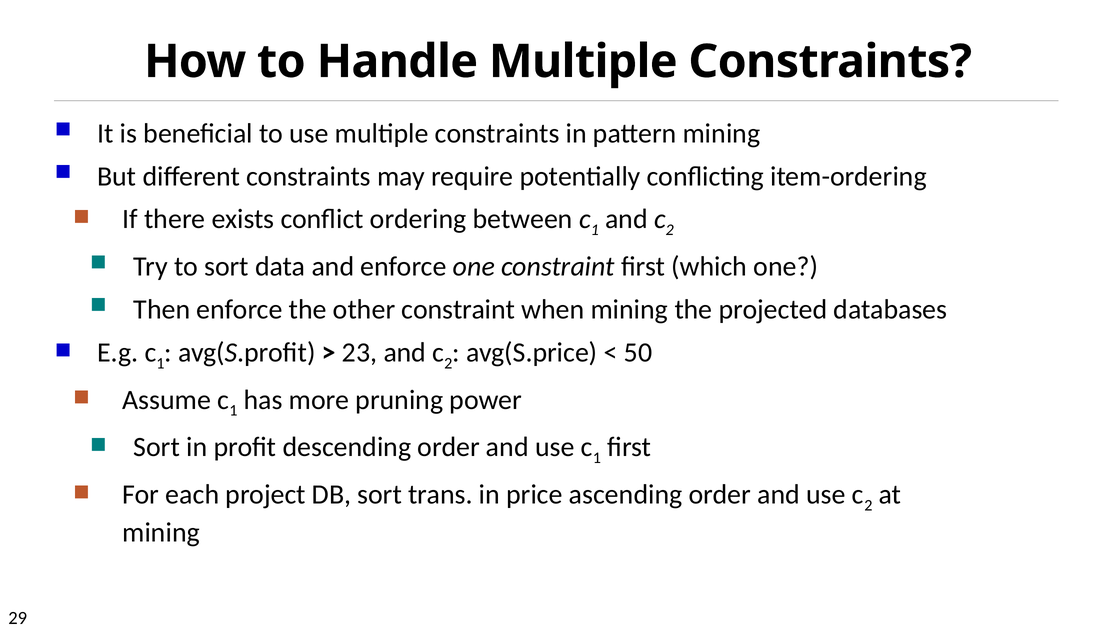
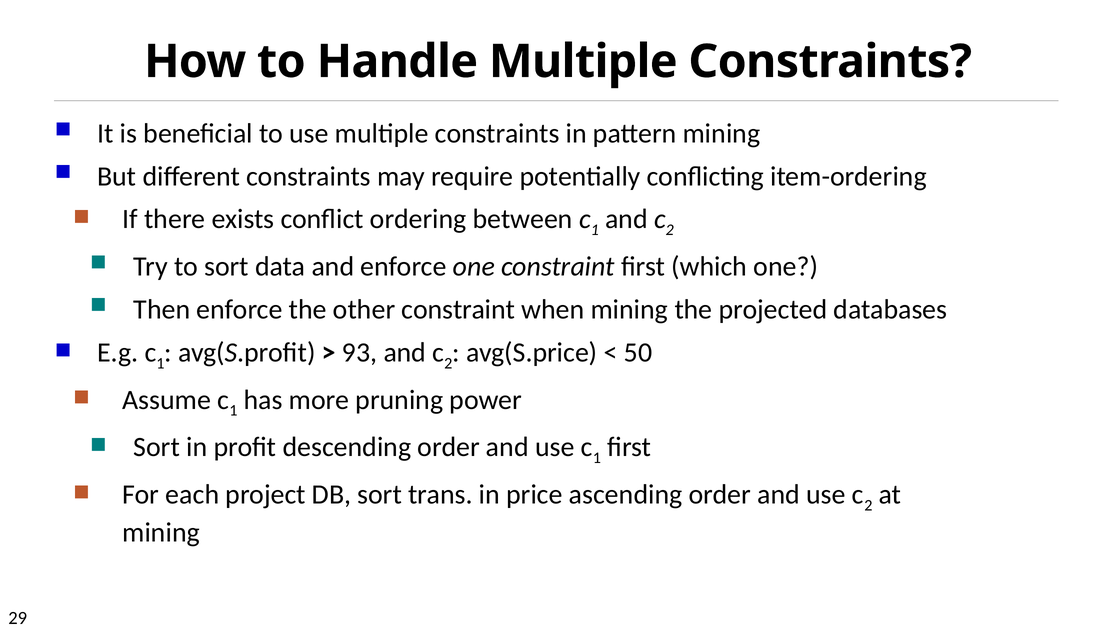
23: 23 -> 93 (360, 352)
